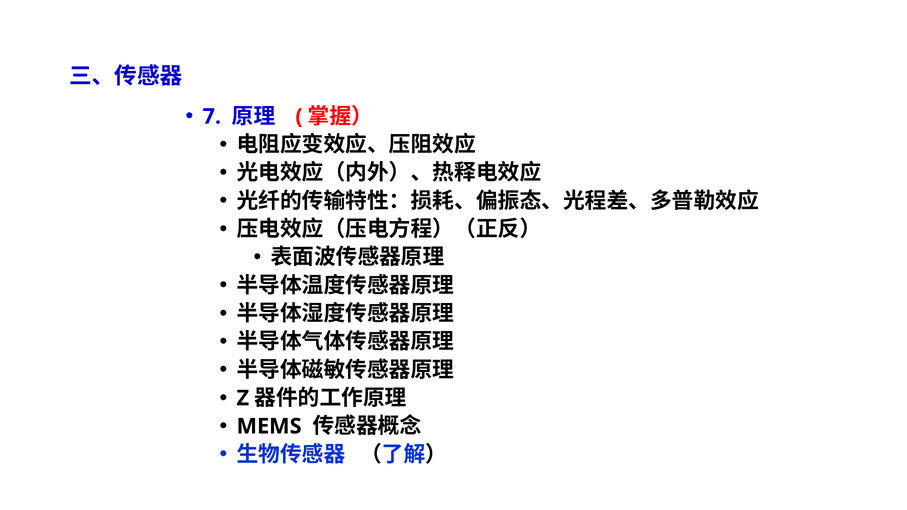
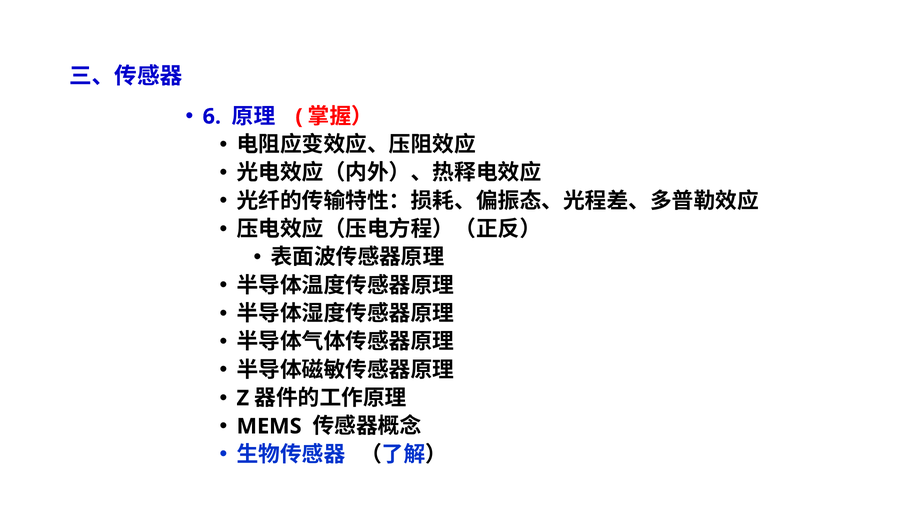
7: 7 -> 6 (212, 117)
